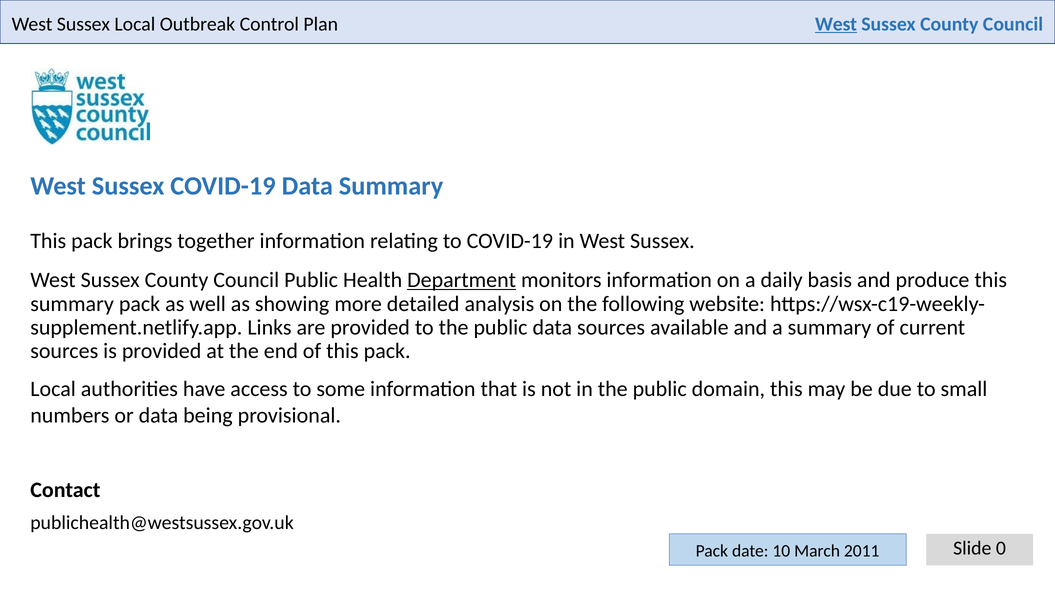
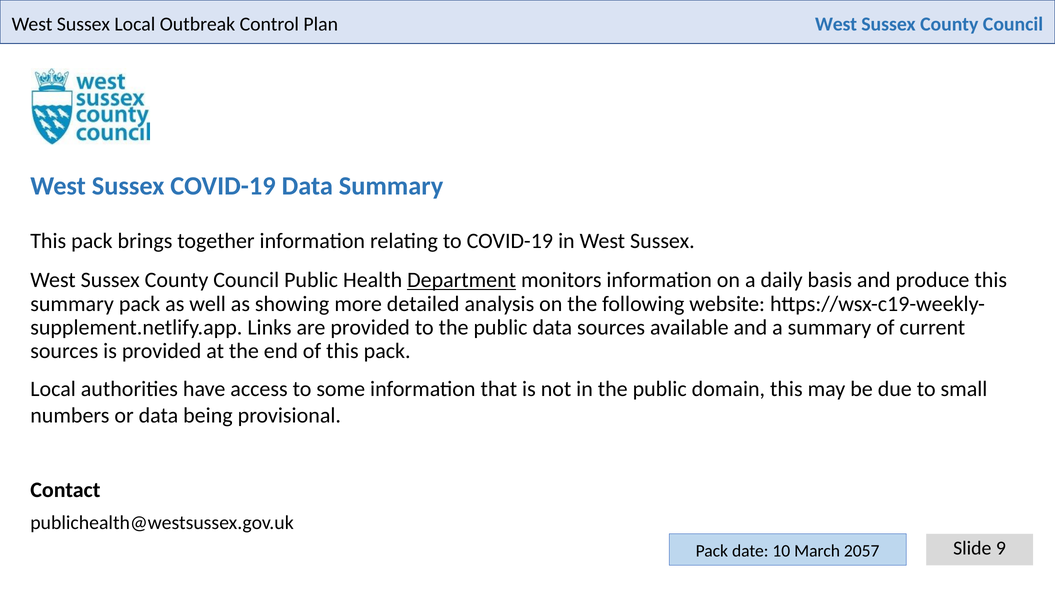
West underline: present -> none (836, 24)
0: 0 -> 9 (1001, 549)
2011: 2011 -> 2057 (862, 551)
